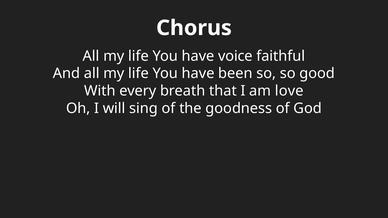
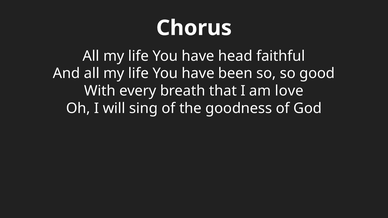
voice: voice -> head (235, 56)
